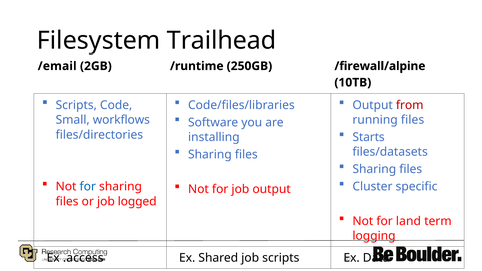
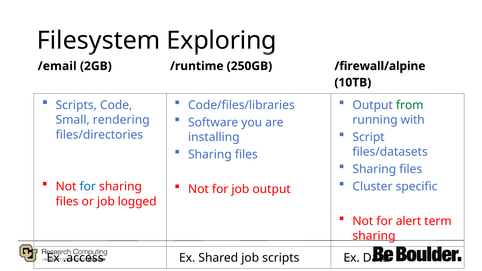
Trailhead: Trailhead -> Exploring (222, 40)
from colour: red -> green (410, 105)
workflows: workflows -> rendering (121, 120)
running files: files -> with (413, 120)
Starts: Starts -> Script (369, 137)
land: land -> alert (409, 221)
logging: logging -> sharing (374, 236)
